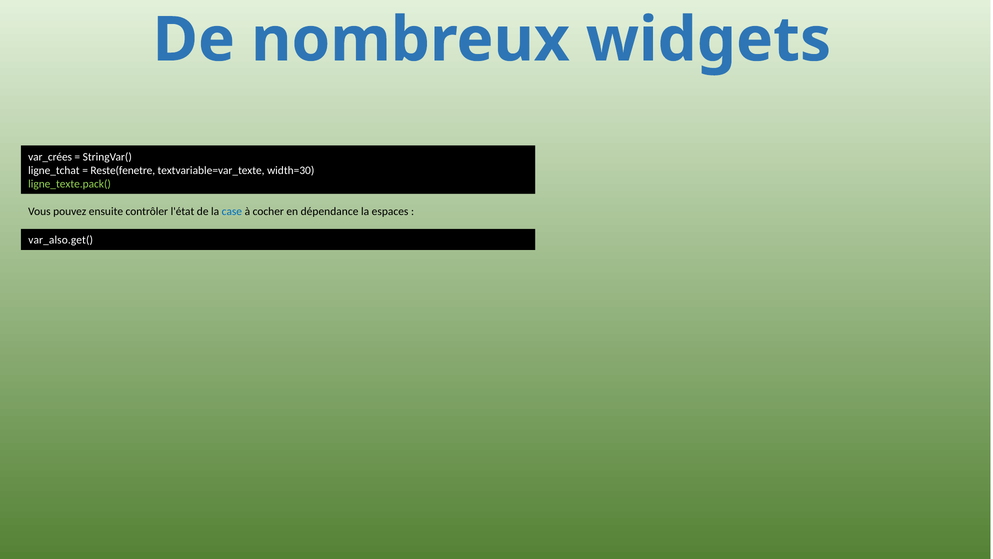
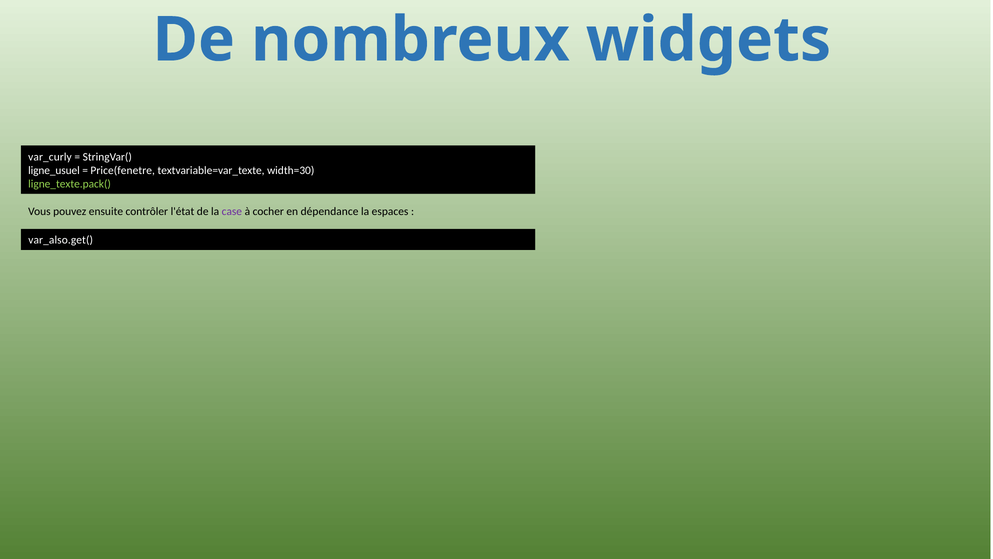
var_crées: var_crées -> var_curly (50, 157)
ligne_tchat: ligne_tchat -> ligne_usuel (54, 170)
Reste(fenetre: Reste(fenetre -> Price(fenetre (123, 170)
case colour: blue -> purple (232, 211)
